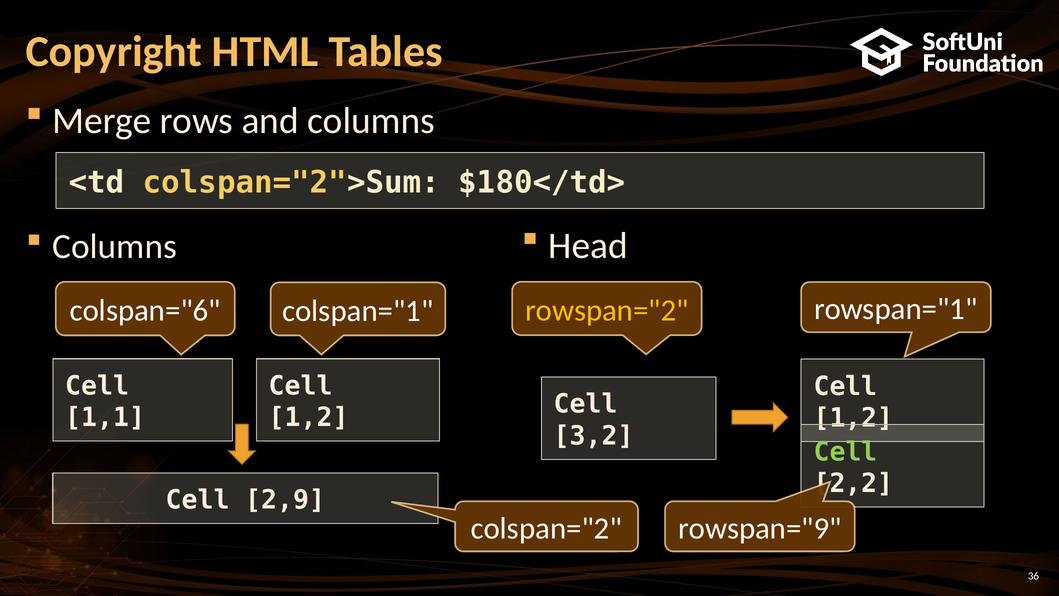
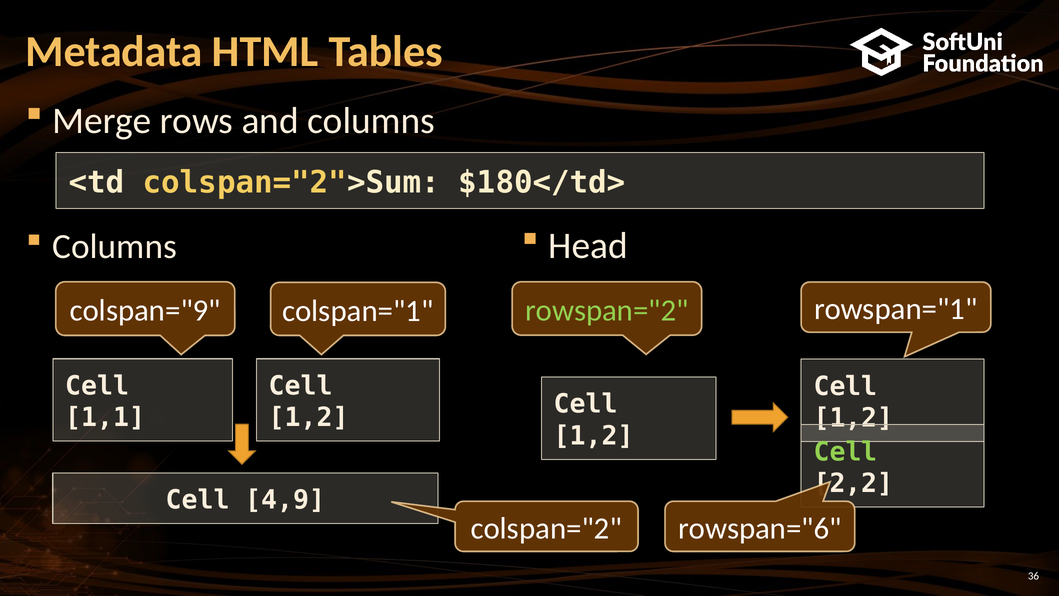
Copyright: Copyright -> Metadata (114, 51)
rowspan="2 colour: yellow -> light green (607, 311)
colspan="6: colspan="6 -> colspan="9 (145, 311)
3,2: 3,2 -> 1,2 (594, 436)
2,9: 2,9 -> 4,9 (285, 500)
rowspan="9: rowspan="9 -> rowspan="6 (760, 528)
